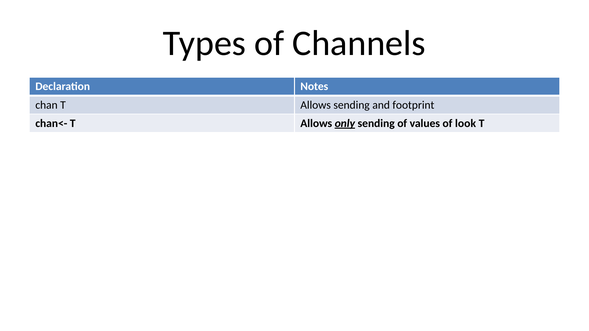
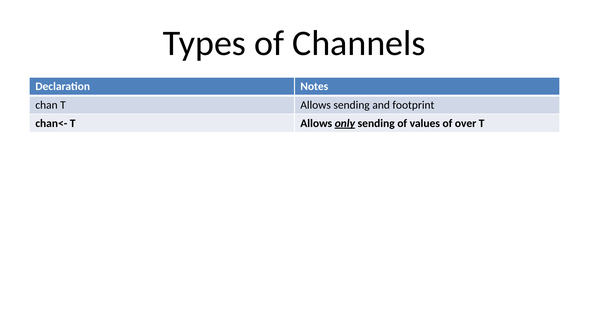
look: look -> over (466, 123)
